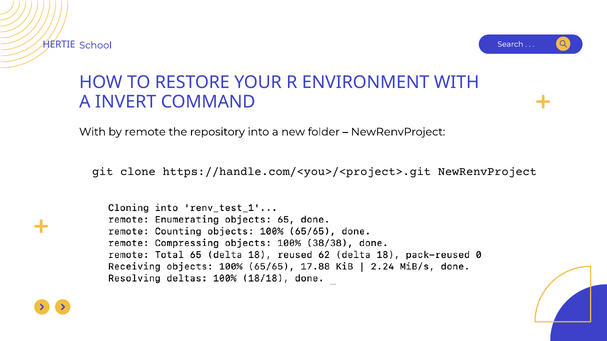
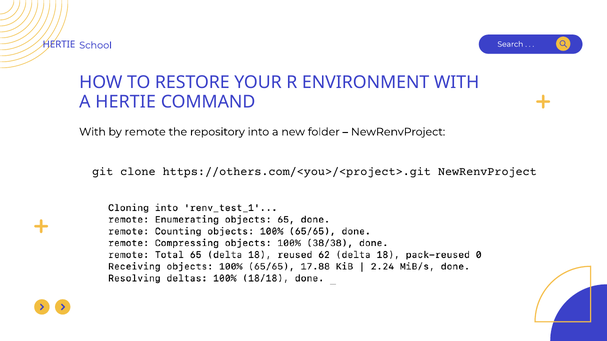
A INVERT: INVERT -> HERTIE (126, 102)
https://handle.com/<you>/<project>.git: https://handle.com/<you>/<project>.git -> https://others.com/<you>/<project>.git (297, 171)
